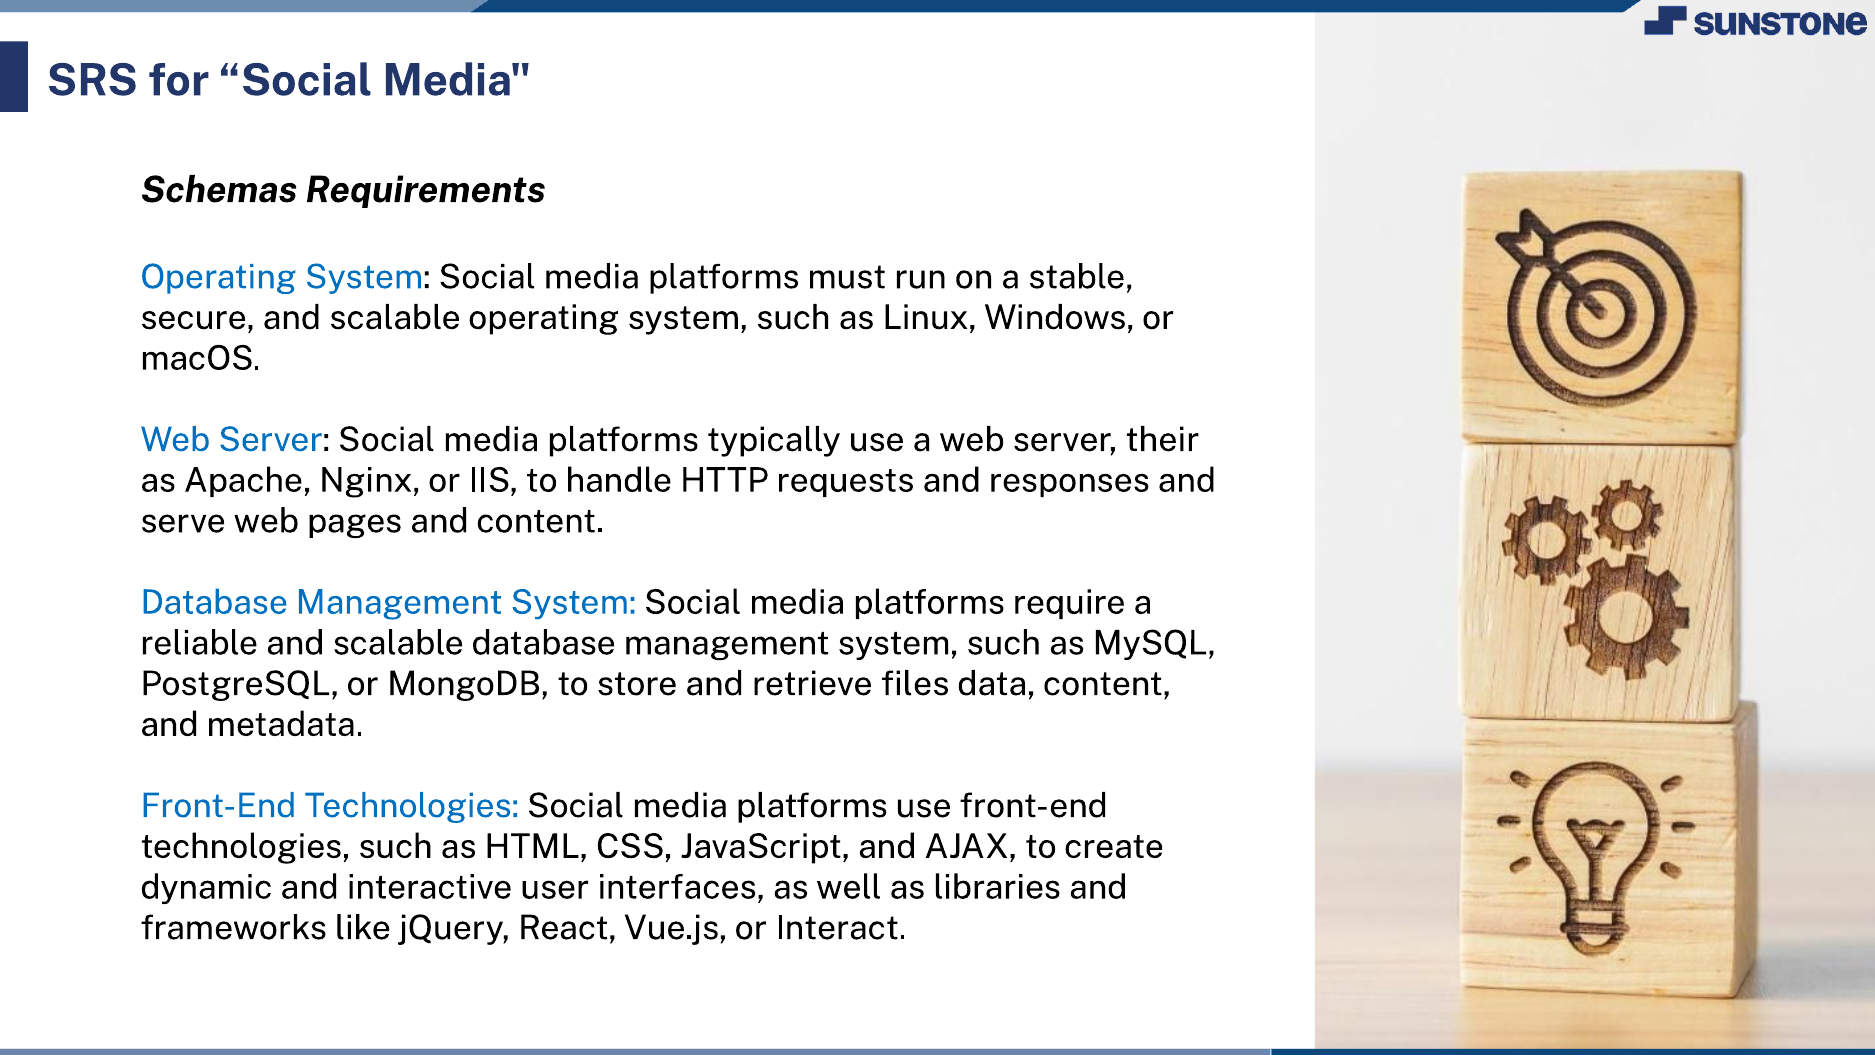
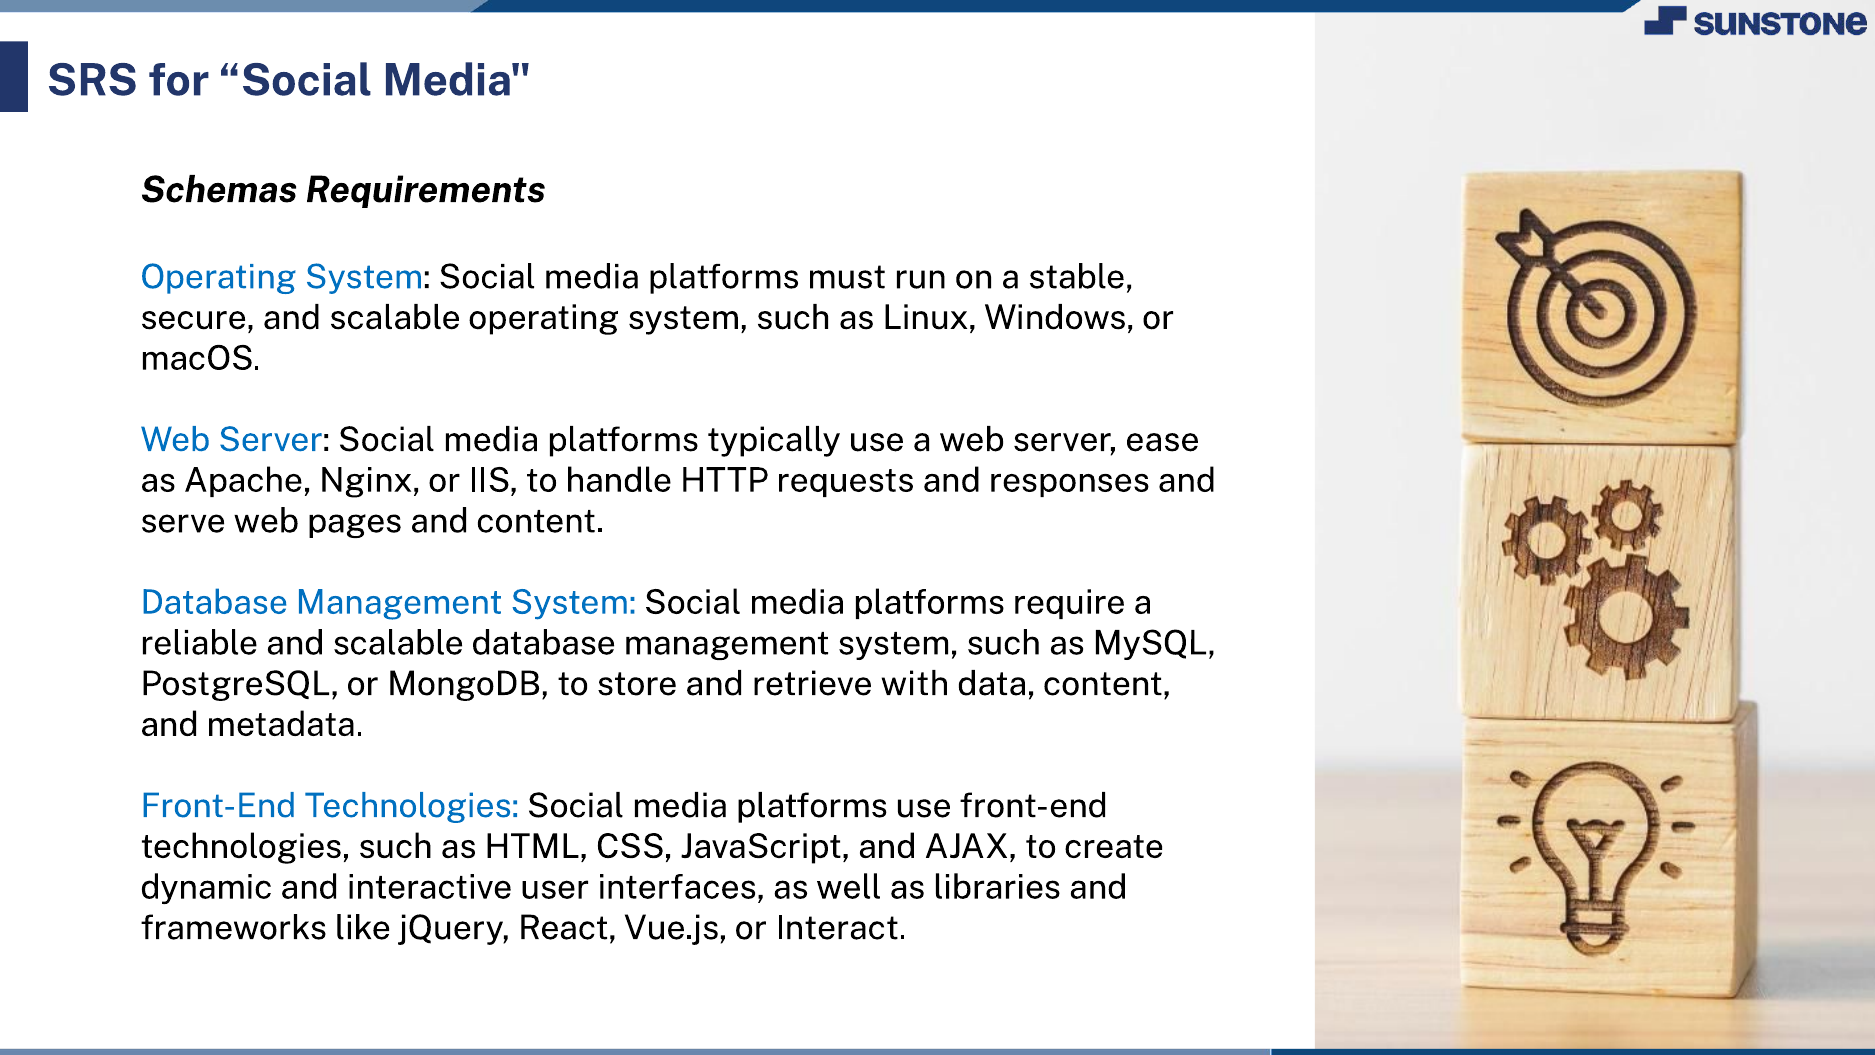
their: their -> ease (1162, 440)
files: files -> with (915, 684)
